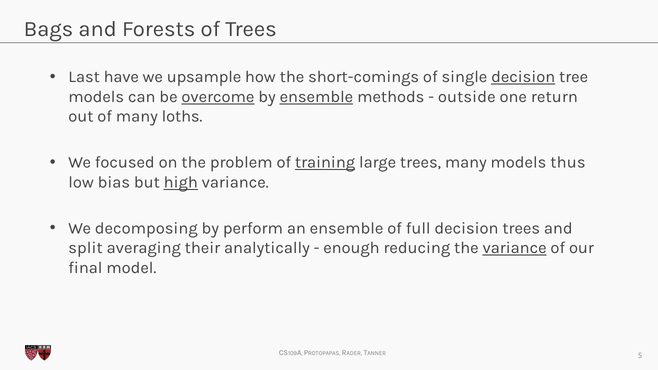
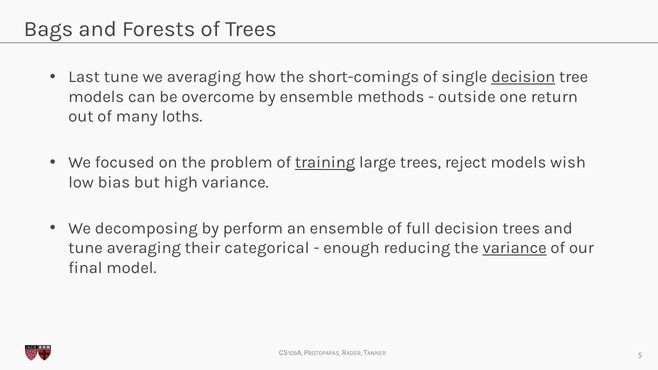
Last have: have -> tune (121, 77)
we upsample: upsample -> averaging (204, 77)
overcome underline: present -> none (218, 97)
ensemble underline: present -> none (316, 97)
trees many: many -> reject (466, 163)
thus: thus -> wish (568, 163)
high underline: present -> none (181, 182)
split: split -> tune (86, 248)
analytically: analytically -> categorical (267, 248)
